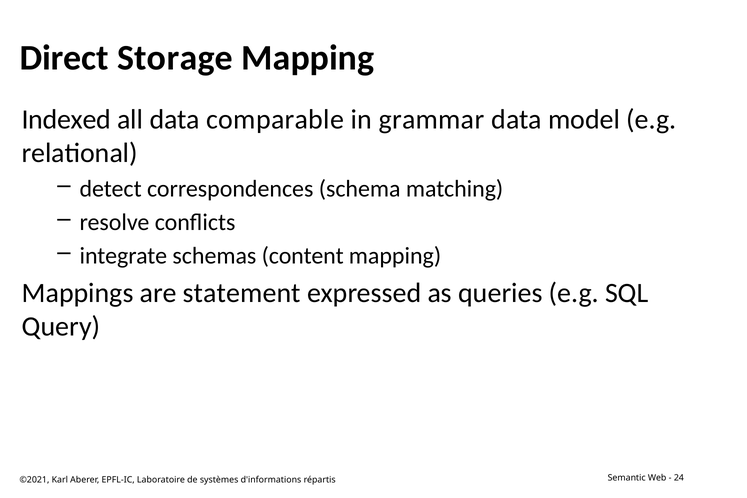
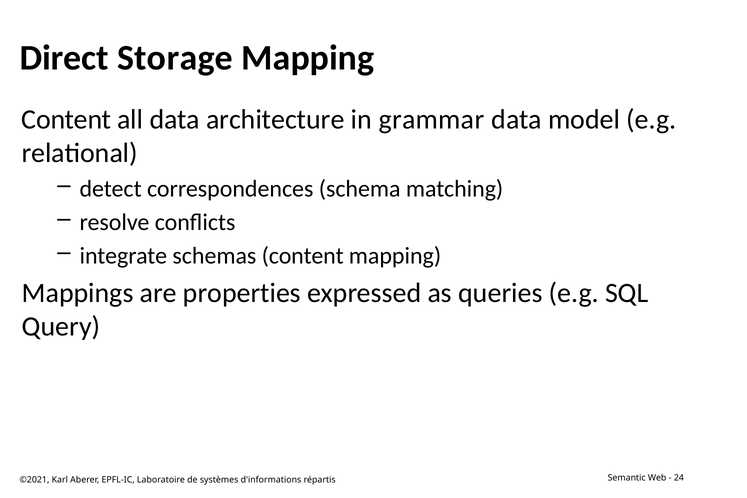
Indexed: Indexed -> Content (66, 120)
comparable: comparable -> architecture (275, 120)
statement: statement -> properties (242, 293)
